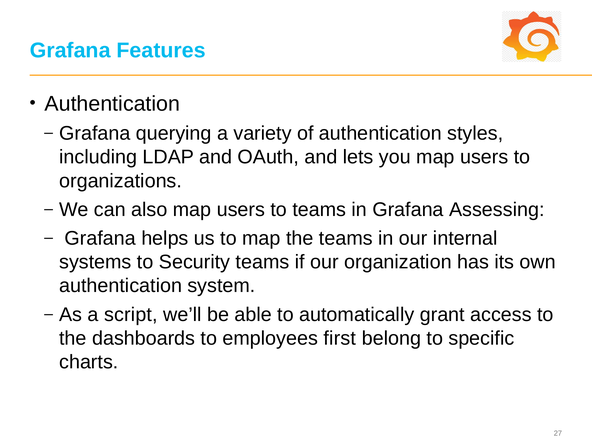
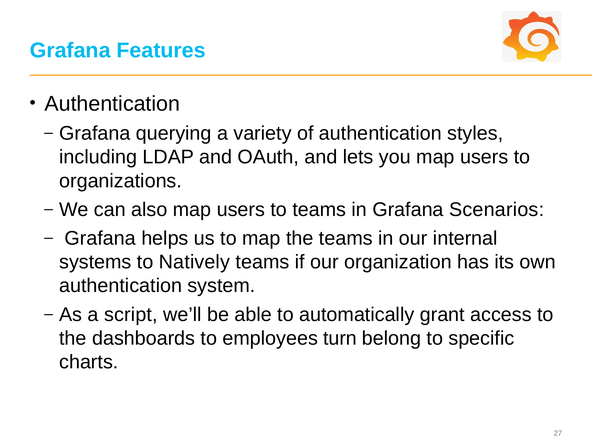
Assessing: Assessing -> Scenarios (497, 210)
Security: Security -> Natively (194, 262)
first: first -> turn (340, 338)
